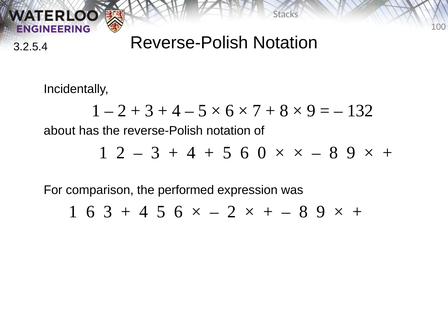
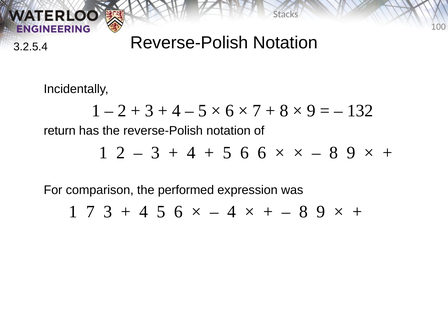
about: about -> return (60, 131)
6 0: 0 -> 6 (262, 153)
1 6: 6 -> 7 (90, 212)
2: 2 -> 4 (232, 212)
